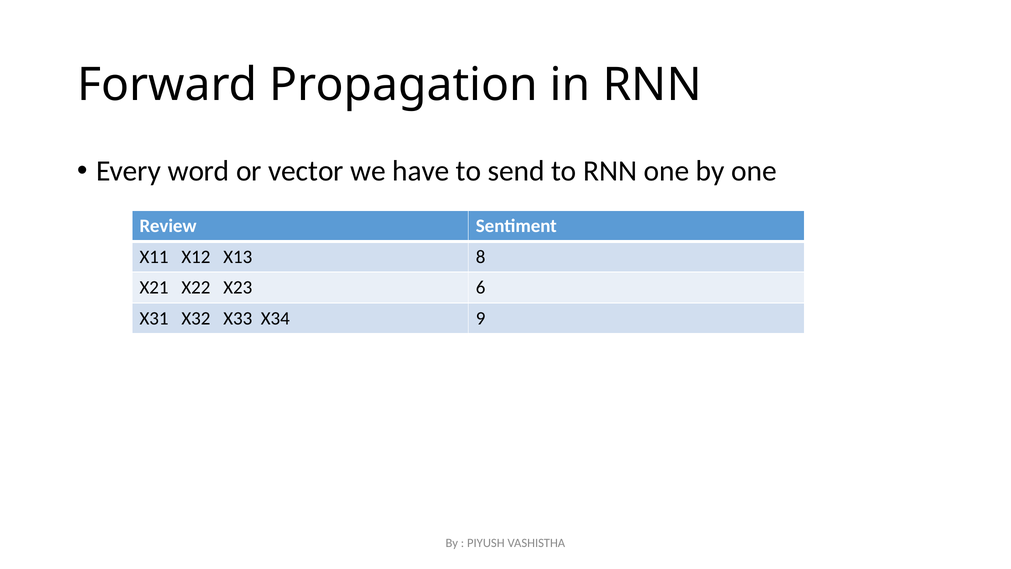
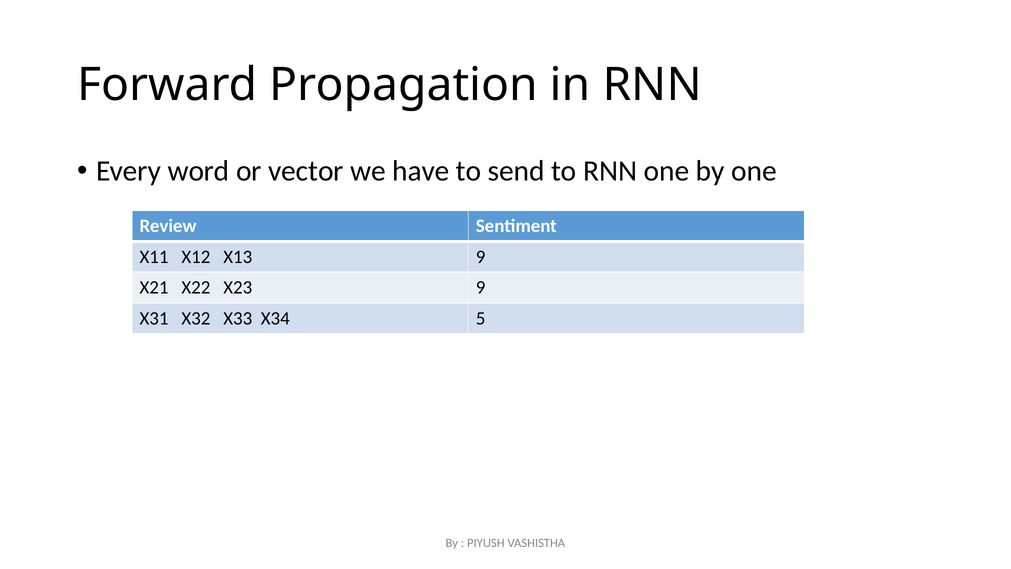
X13 8: 8 -> 9 (481, 257)
X23 6: 6 -> 9 (481, 288)
9: 9 -> 5 (481, 318)
